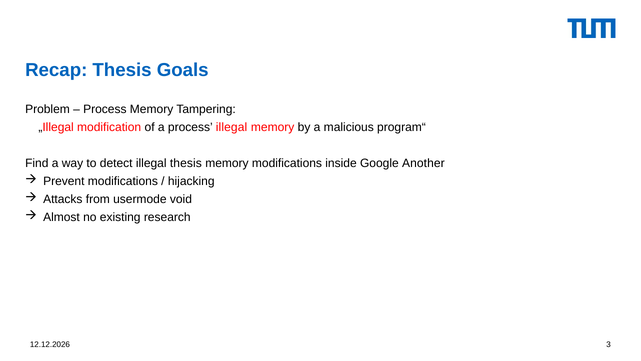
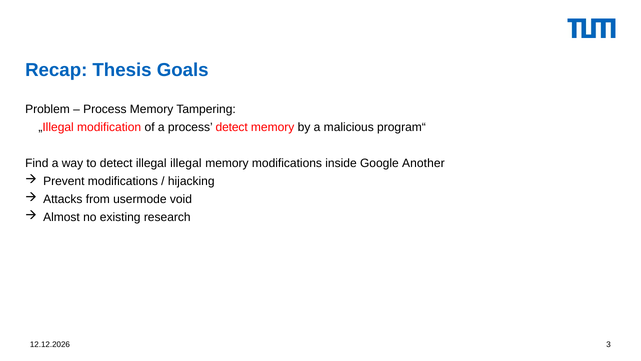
process illegal: illegal -> detect (232, 127)
illegal thesis: thesis -> illegal (186, 163)
